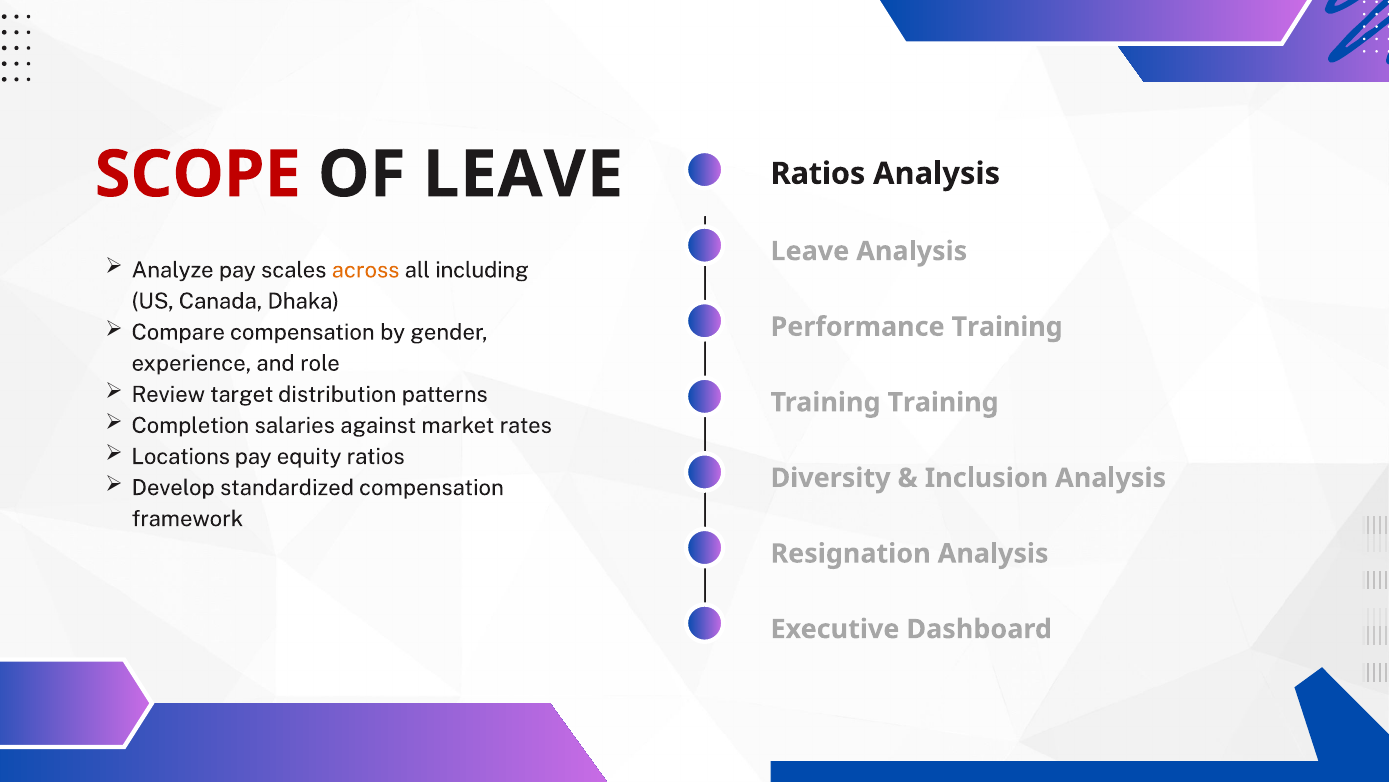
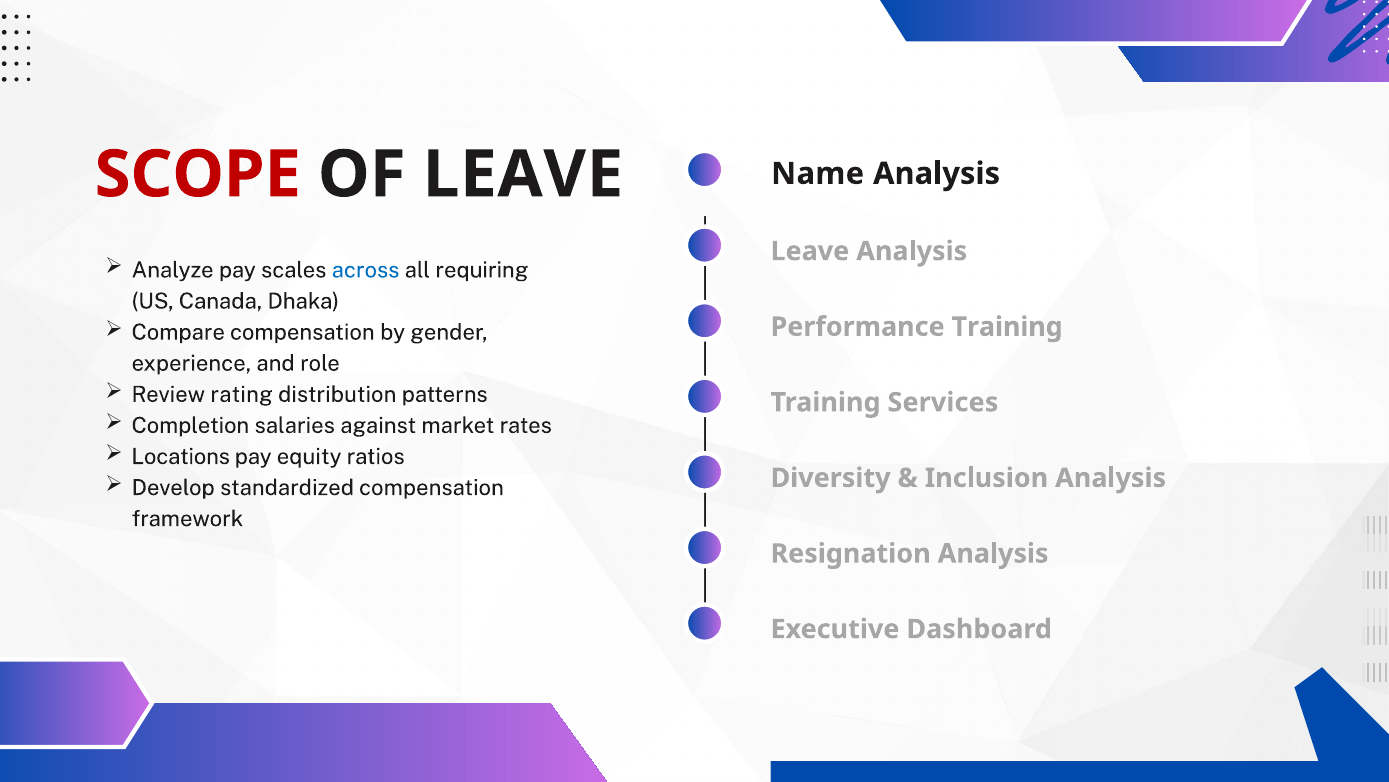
Ratios: Ratios -> Name (818, 173)
across colour: orange -> blue (366, 270)
including: including -> requiring (482, 270)
target: target -> rating (242, 394)
Training: Training -> Services (943, 402)
